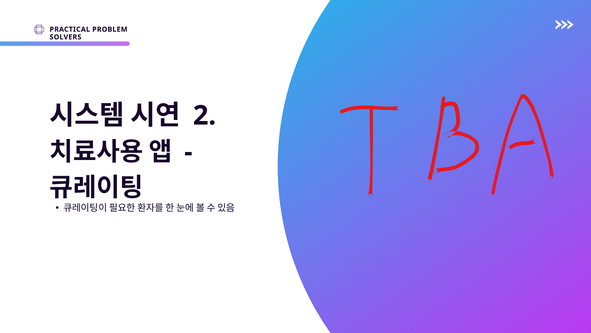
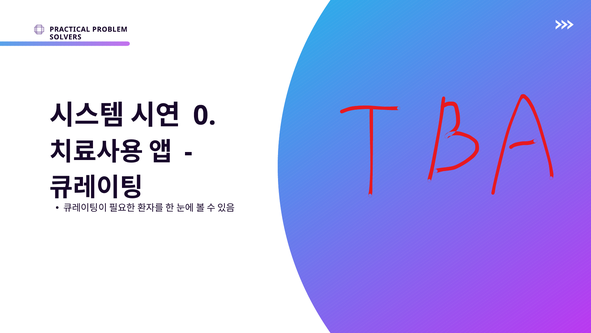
2: 2 -> 0 (205, 115)
